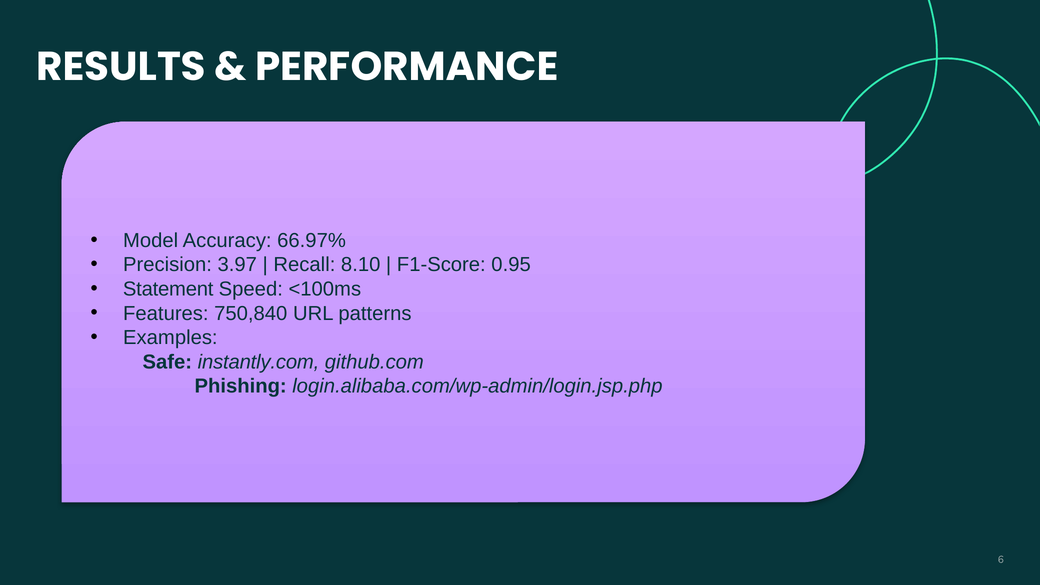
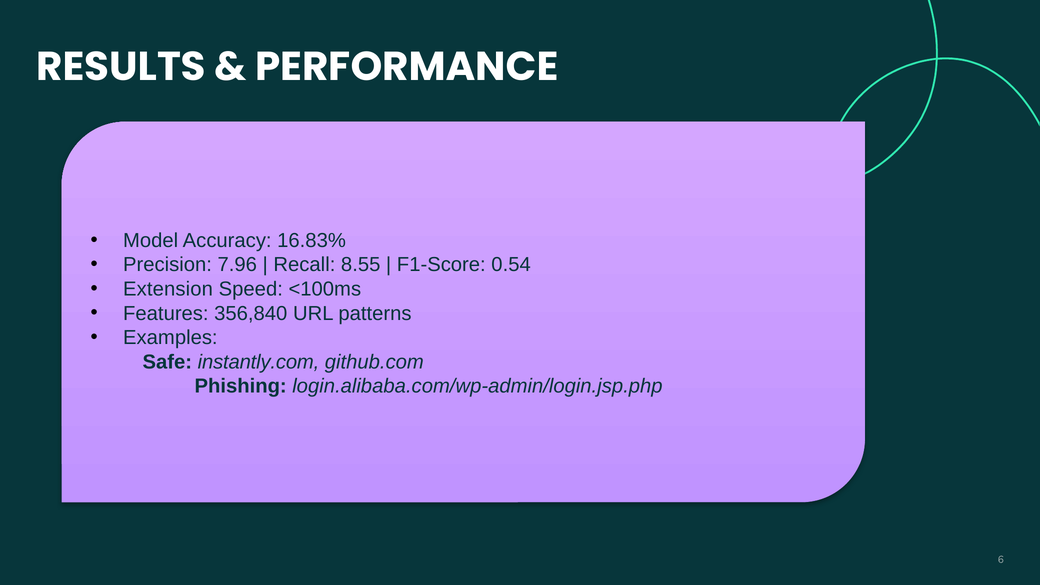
66.97%: 66.97% -> 16.83% (312, 241)
3.97: 3.97 -> 7.96 (237, 265)
8.10: 8.10 -> 8.55 (361, 265)
0.95: 0.95 -> 0.54 (511, 265)
Statement: Statement -> Extension (168, 289)
750,840: 750,840 -> 356,840 (251, 313)
